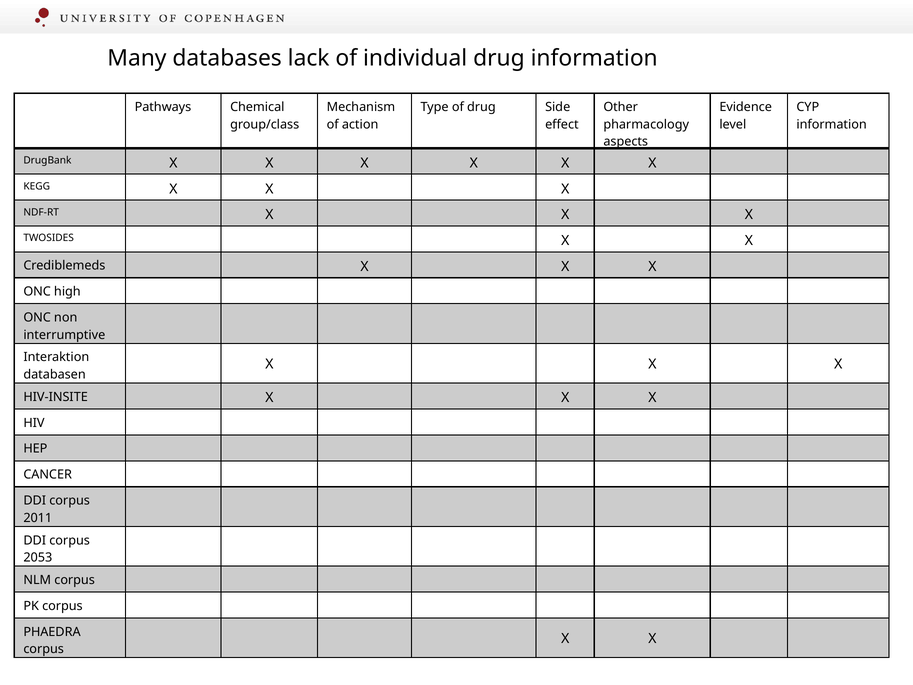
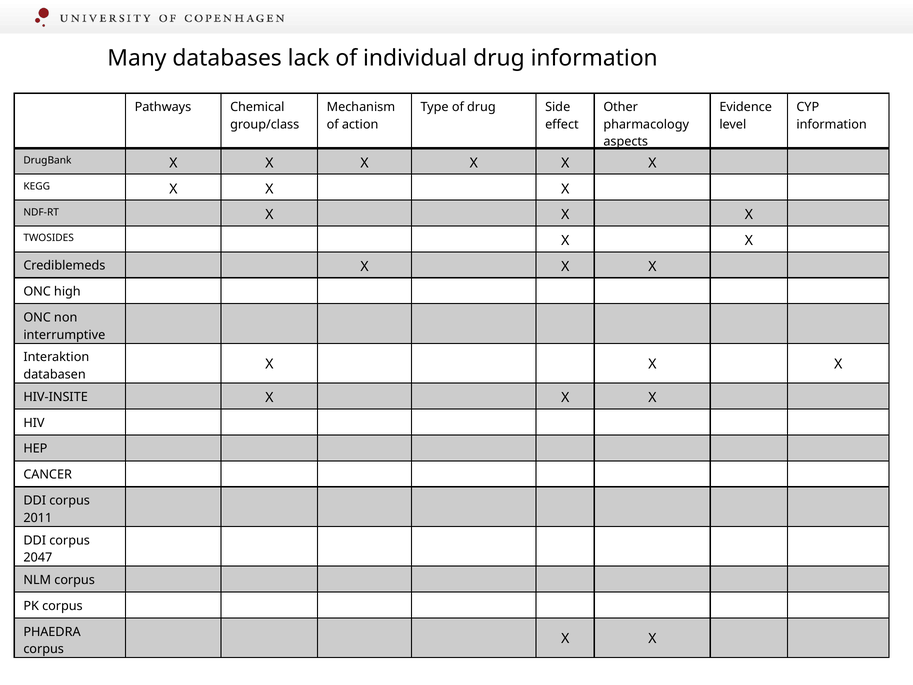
2053: 2053 -> 2047 (38, 557)
